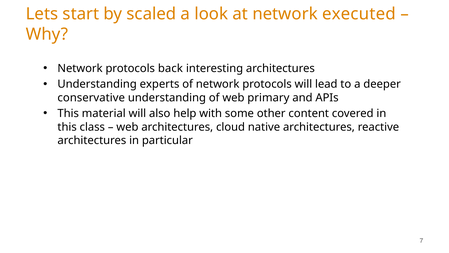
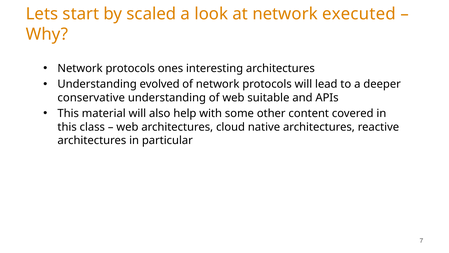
back: back -> ones (170, 68)
experts: experts -> evolved (160, 84)
primary: primary -> suitable (268, 98)
